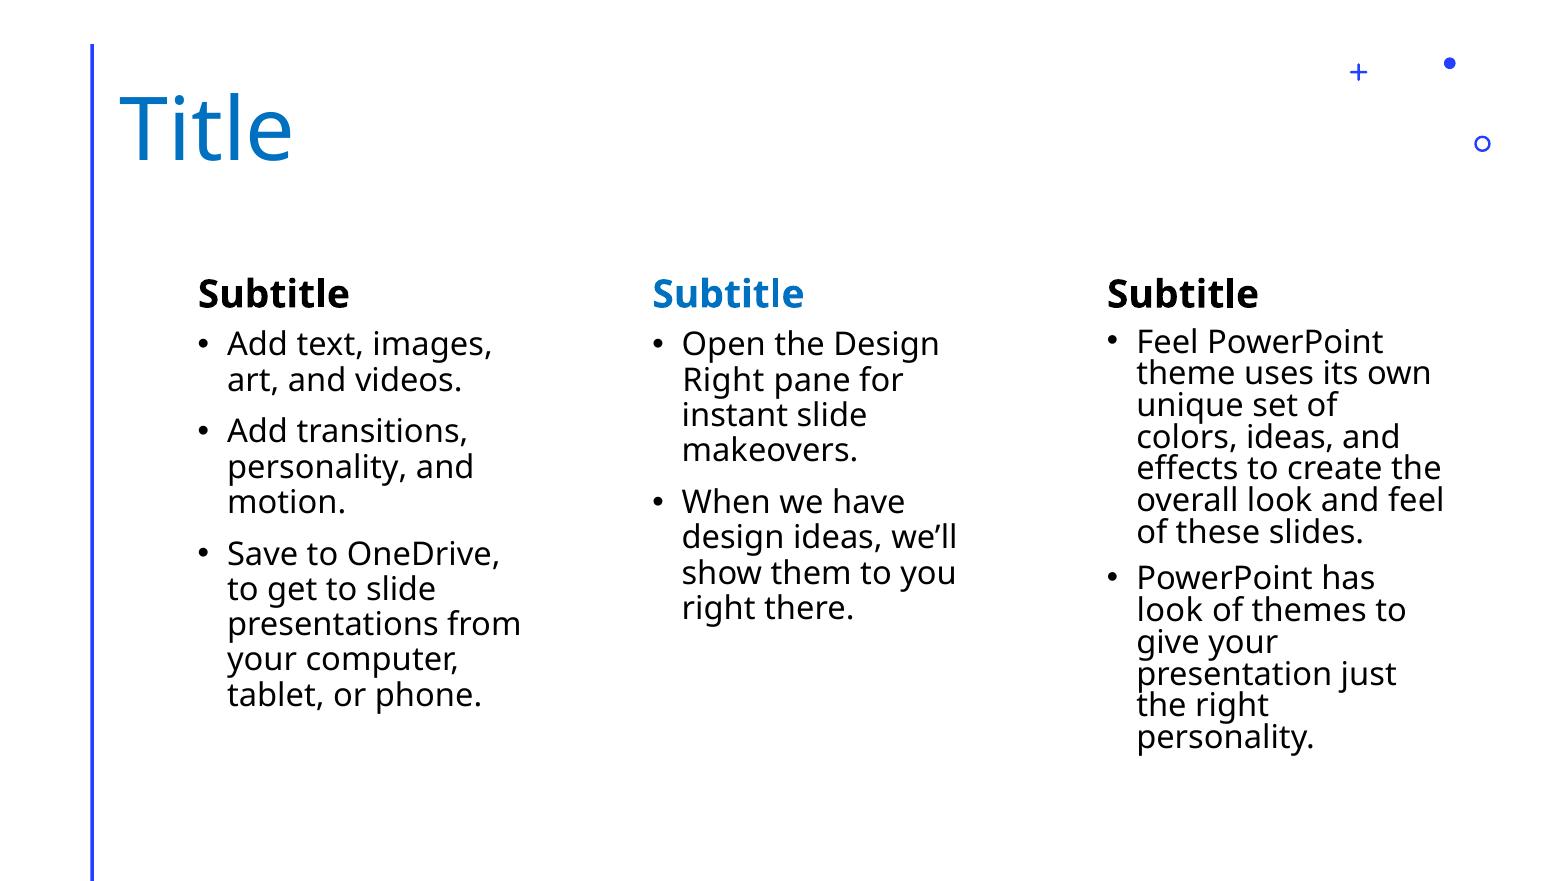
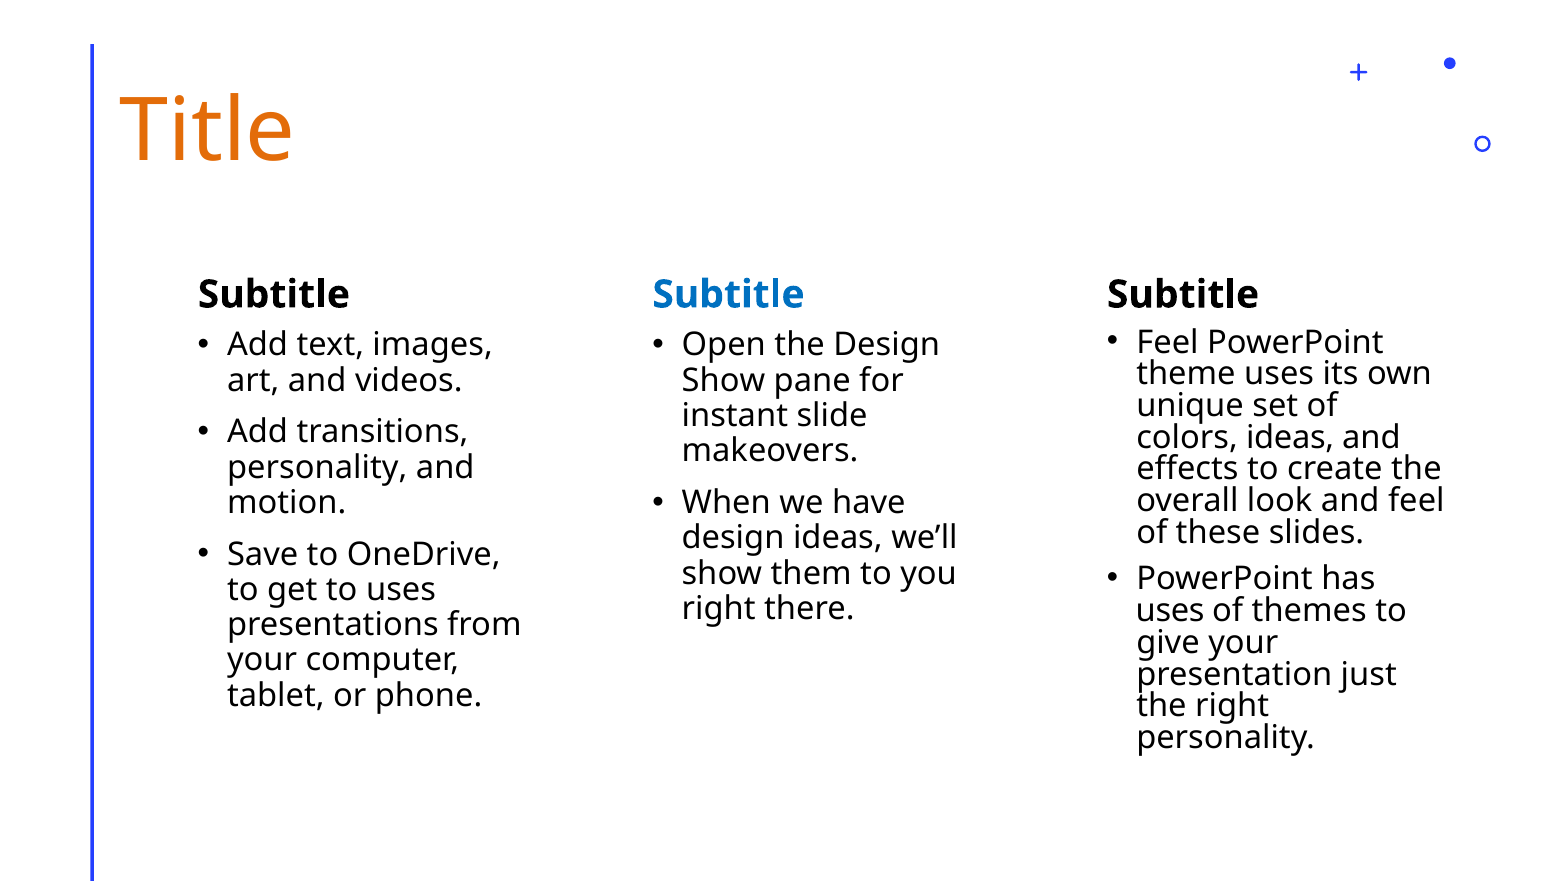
Title colour: blue -> orange (208, 131)
Right: Right -> Show (723, 380)
to slide: slide -> uses (401, 589)
look: look -> uses (1170, 611)
